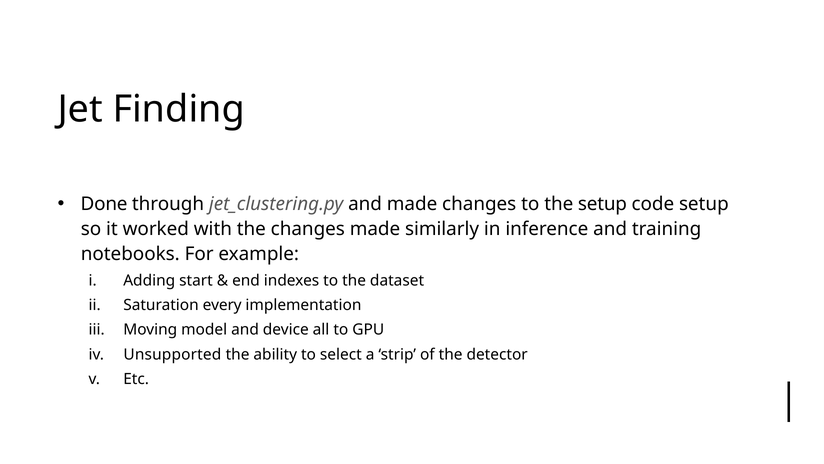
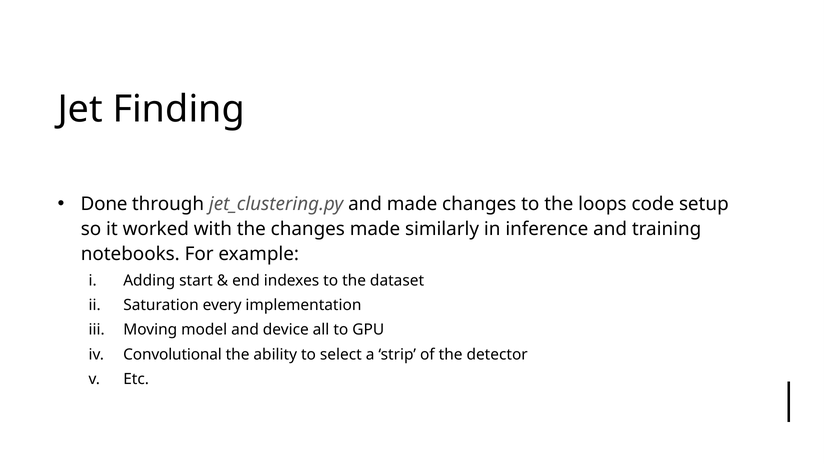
the setup: setup -> loops (602, 204)
Unsupported: Unsupported -> Convolutional (173, 354)
